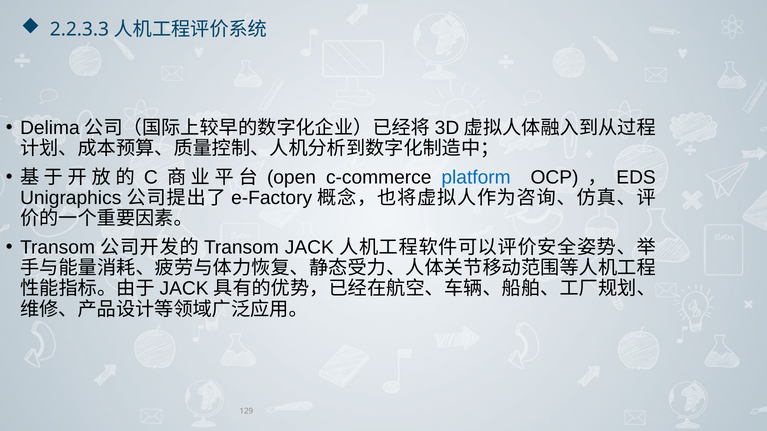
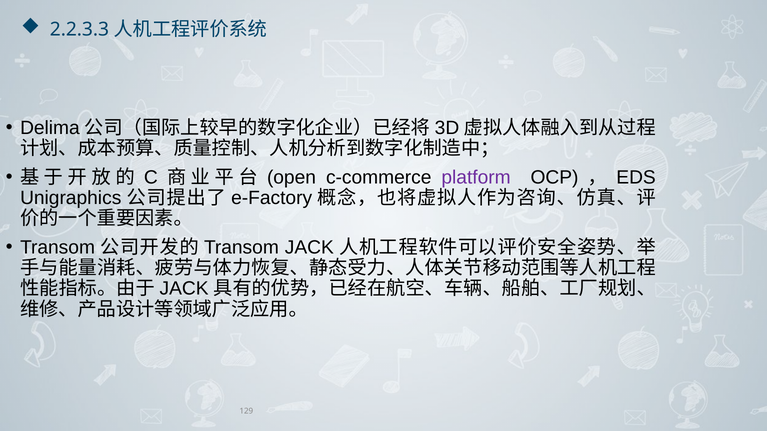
platform colour: blue -> purple (476, 177)
